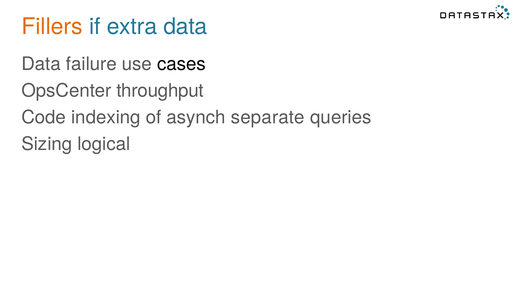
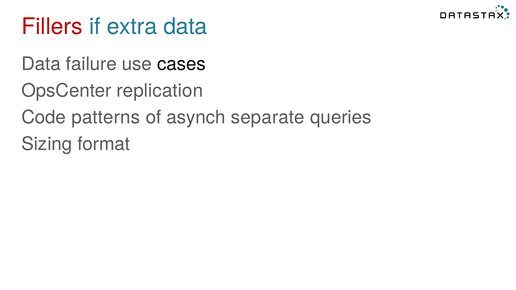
Fillers colour: orange -> red (52, 27)
throughput: throughput -> replication (160, 91)
indexing: indexing -> patterns (106, 117)
logical: logical -> format (104, 144)
